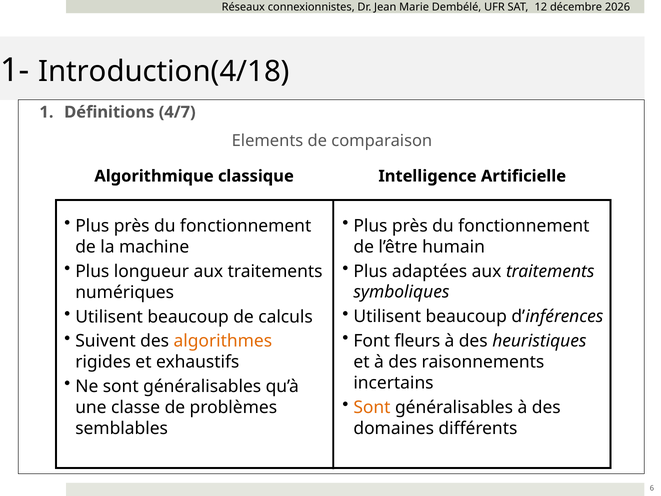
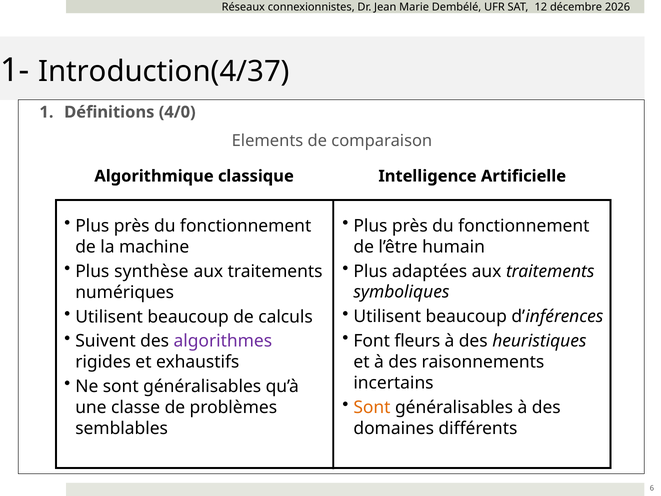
Introduction(4/18: Introduction(4/18 -> Introduction(4/37 (164, 72)
4/7: 4/7 -> 4/0 (177, 112)
longueur: longueur -> synthèse (151, 271)
algorithmes colour: orange -> purple (223, 341)
